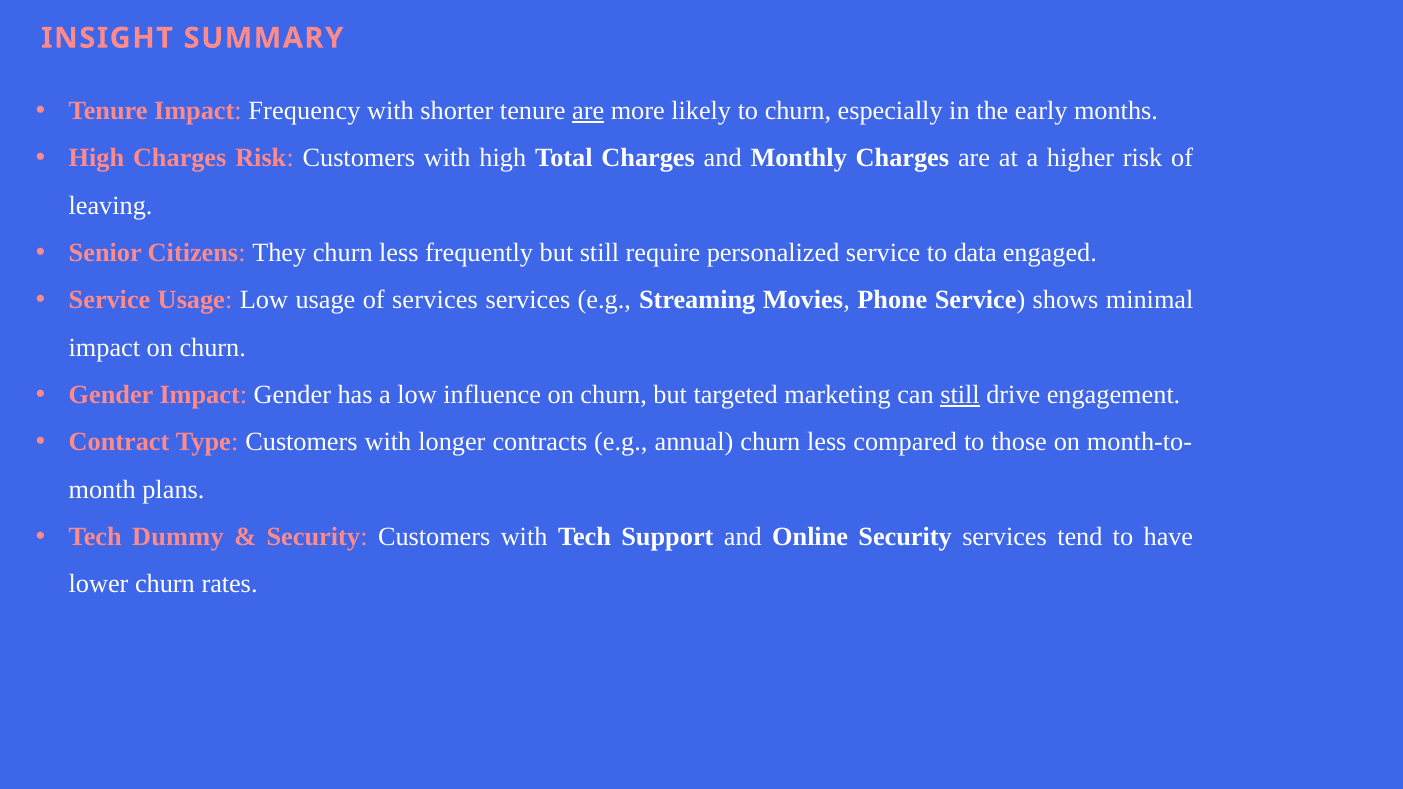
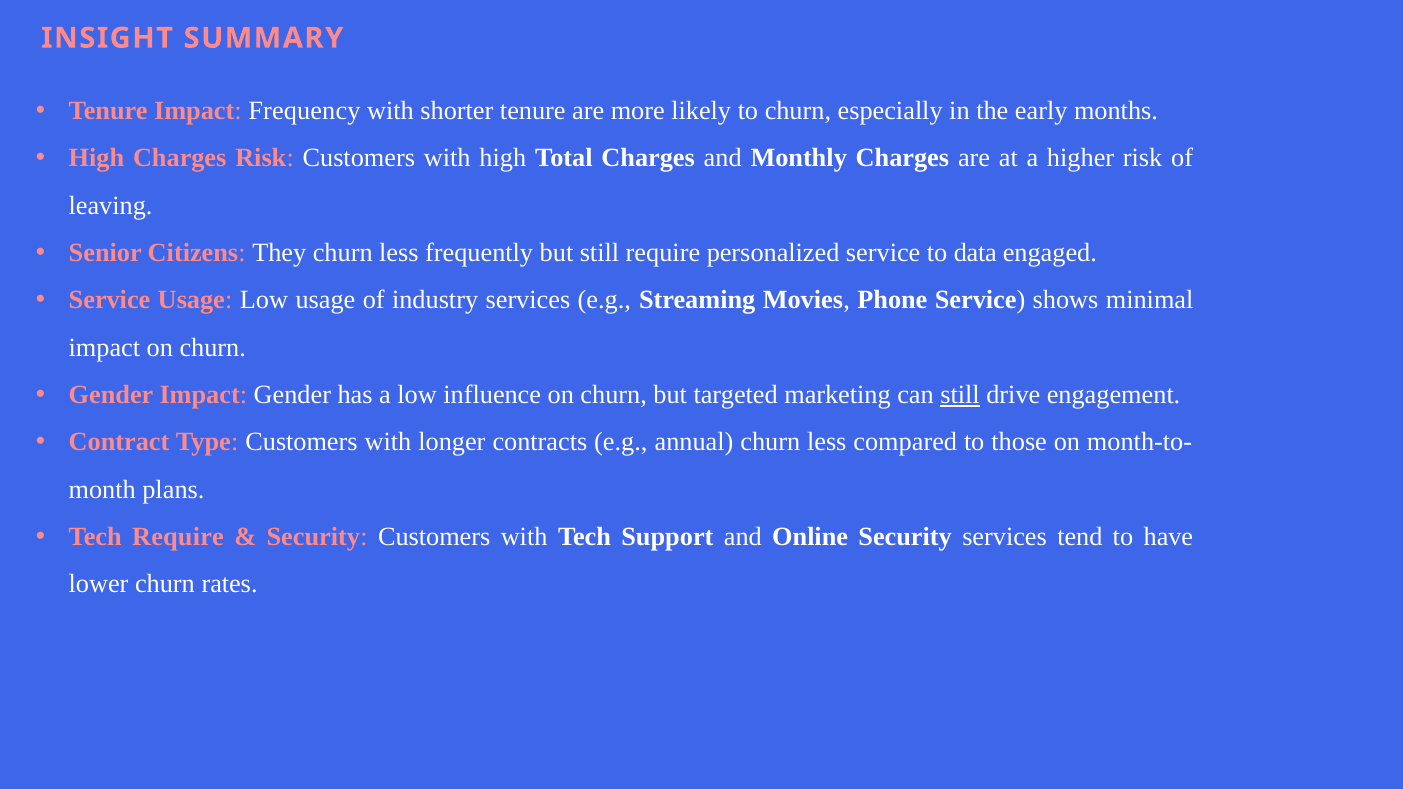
are underline: present -> none (588, 111)
of services: services -> industry (435, 300)
Tech Dummy: Dummy -> Require (178, 537)
